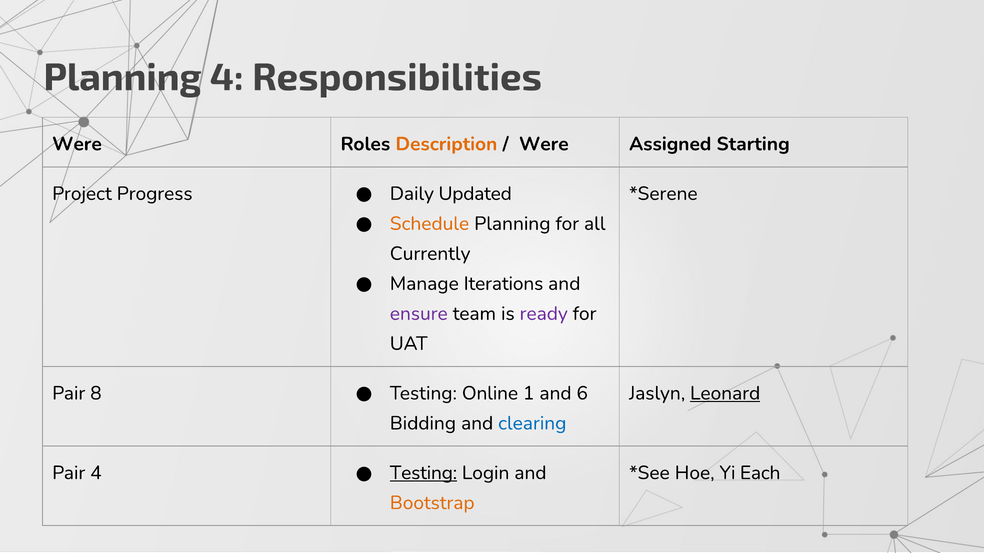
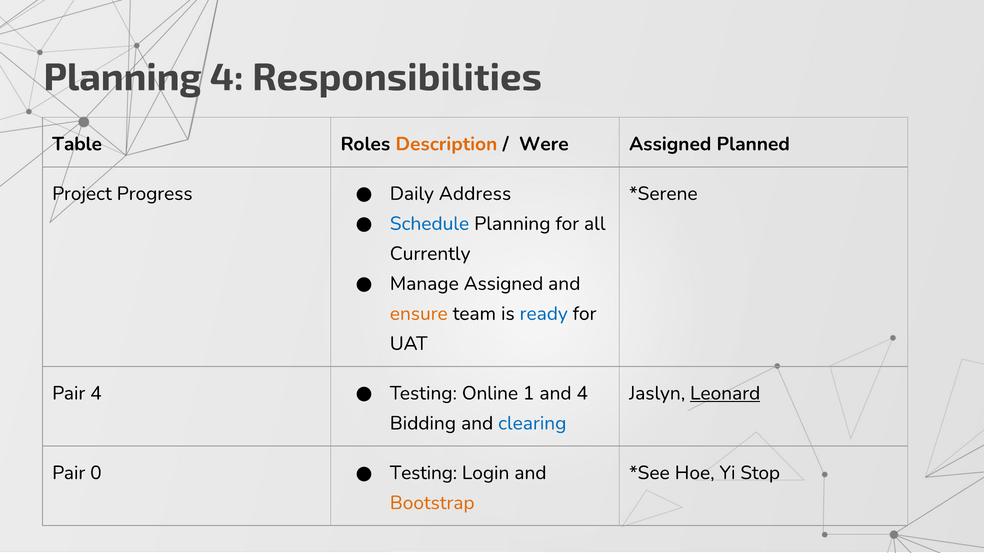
Were: Were -> Table (77, 144)
Starting: Starting -> Planned (753, 144)
Updated: Updated -> Address (475, 194)
Schedule colour: orange -> blue (429, 224)
Manage Iterations: Iterations -> Assigned (503, 284)
ensure colour: purple -> orange (419, 314)
ready colour: purple -> blue (544, 314)
Pair 8: 8 -> 4 (96, 394)
and 6: 6 -> 4 (582, 394)
Pair 4: 4 -> 0 (96, 473)
Testing underline: present -> none (423, 473)
Each: Each -> Stop (760, 473)
